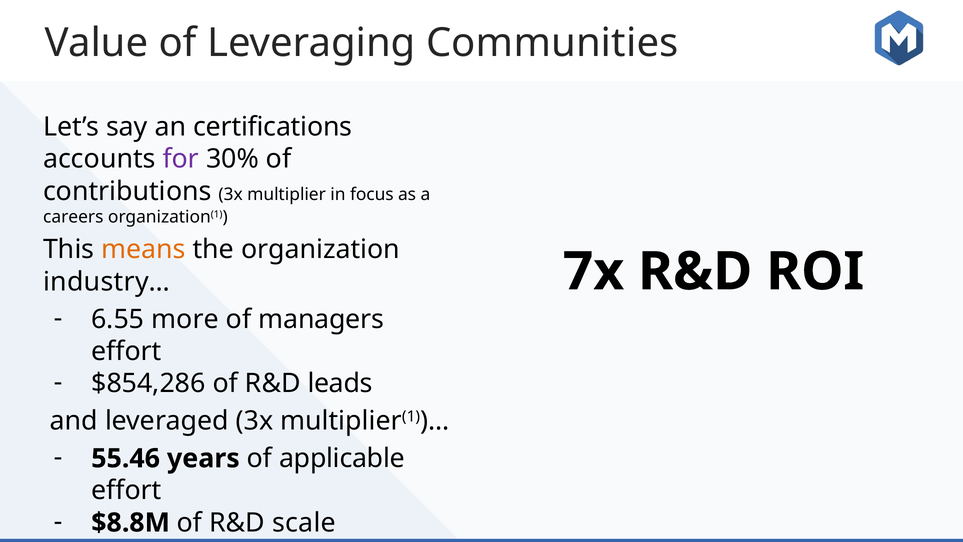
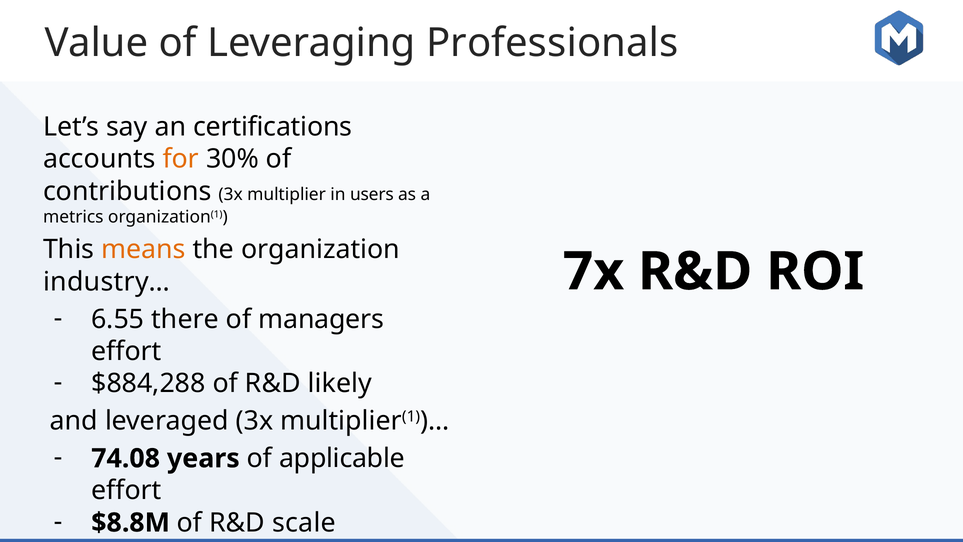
Communities: Communities -> Professionals (552, 43)
for colour: purple -> orange (181, 159)
focus: focus -> users (372, 194)
careers: careers -> metrics (73, 217)
more: more -> there (185, 319)
$854,286: $854,286 -> $884,288 (148, 383)
leads: leads -> likely (340, 383)
55.46: 55.46 -> 74.08 (126, 458)
